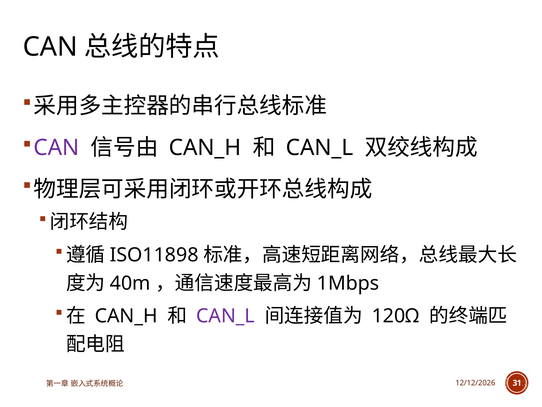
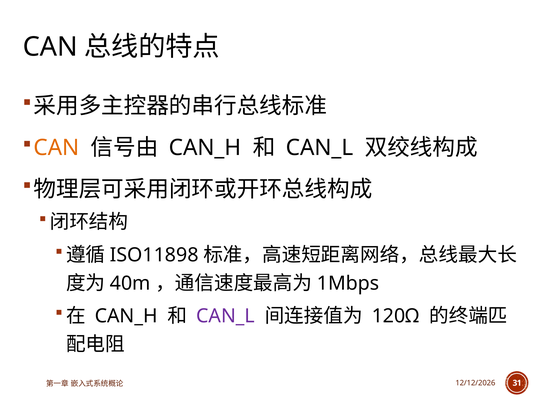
CAN colour: purple -> orange (56, 148)
